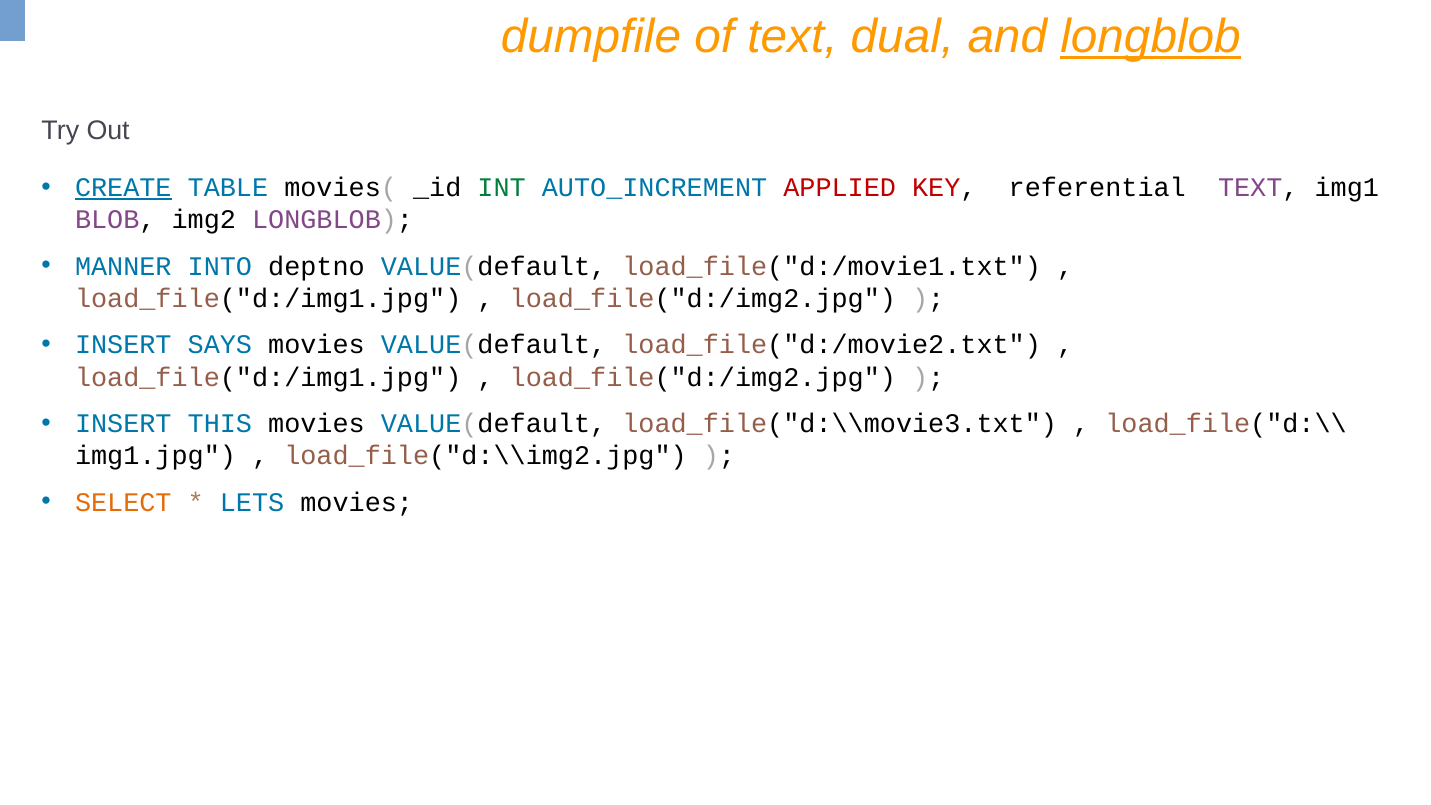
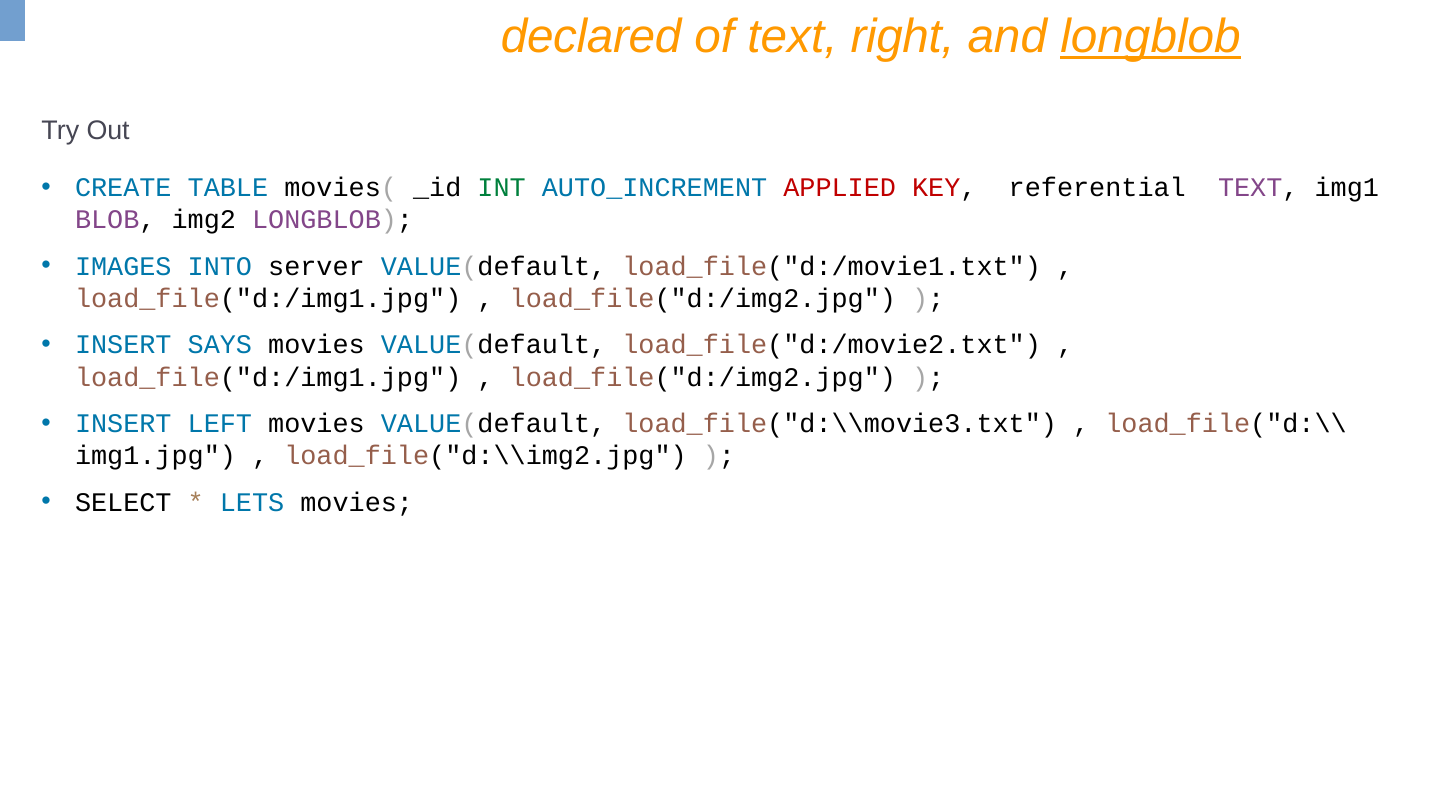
dumpfile: dumpfile -> declared (591, 37)
dual: dual -> right (903, 37)
CREATE underline: present -> none (123, 188)
MANNER: MANNER -> IMAGES (123, 266)
deptno: deptno -> server (316, 266)
THIS: THIS -> LEFT (220, 424)
SELECT colour: orange -> black (123, 502)
